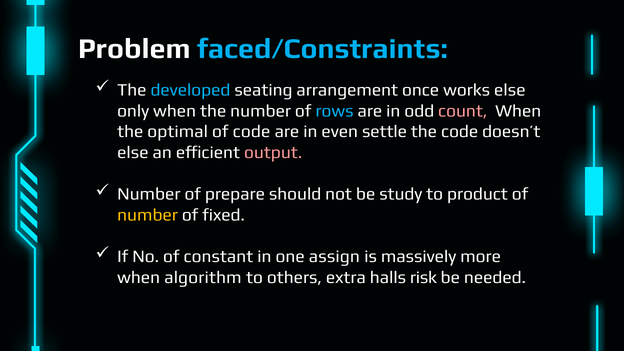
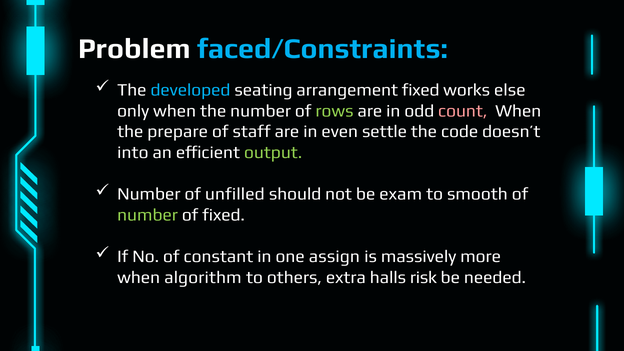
arrangement once: once -> fixed (421, 90)
rows colour: light blue -> light green (335, 111)
optimal: optimal -> prepare (178, 132)
of code: code -> staff (252, 132)
else: else -> into (133, 153)
output colour: pink -> light green (273, 153)
prepare: prepare -> unfilled (235, 194)
study: study -> exam (401, 194)
product: product -> smooth (477, 194)
number colour: yellow -> light green (148, 215)
